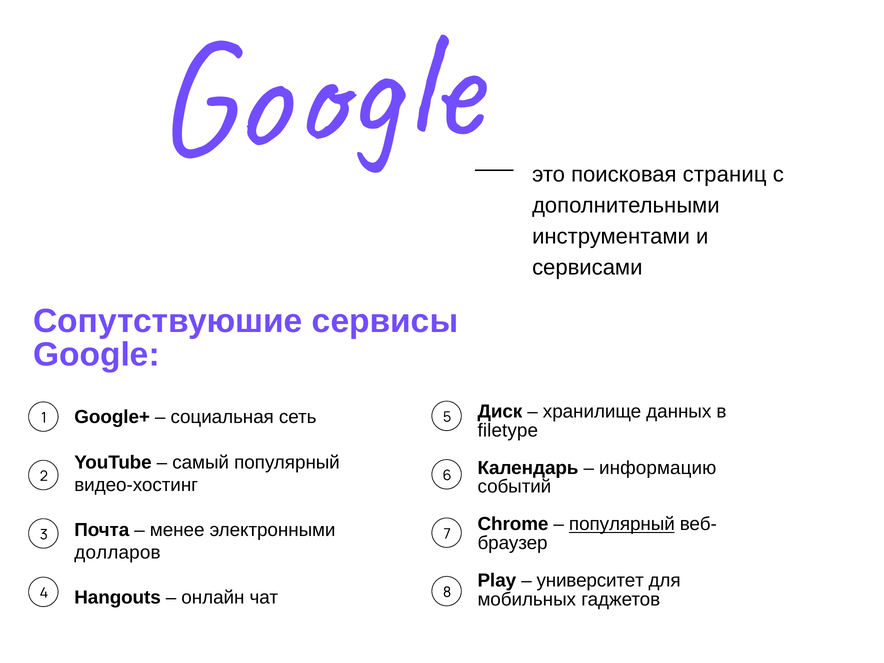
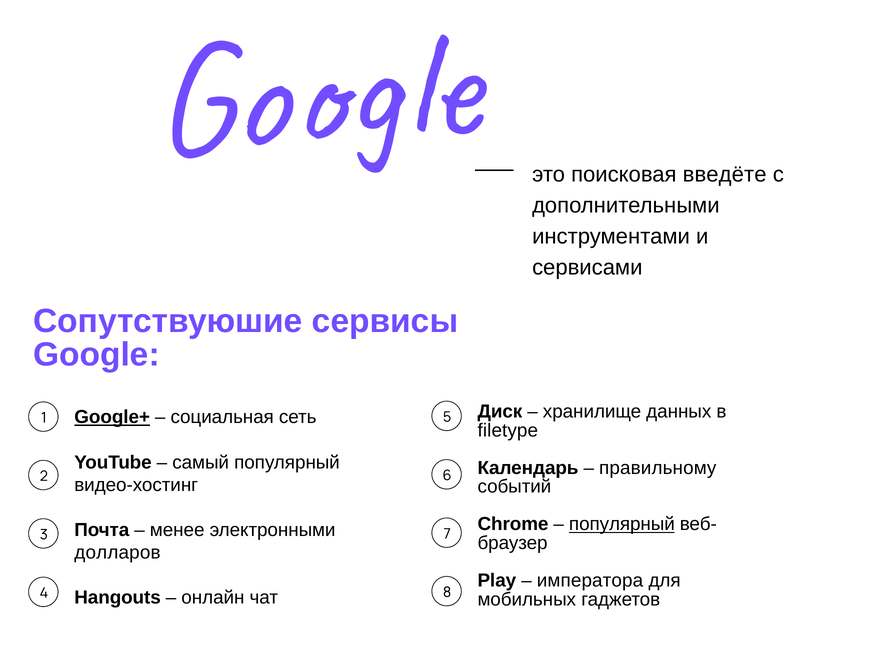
страниц: страниц -> введёте (725, 175)
Google+ underline: none -> present (112, 417)
информацию: информацию -> правильному (658, 468)
университет: университет -> императора (590, 581)
